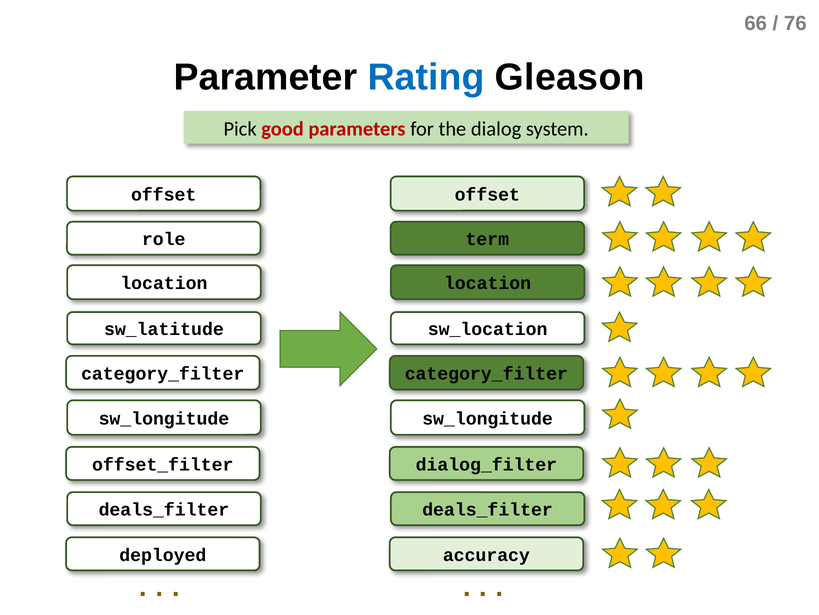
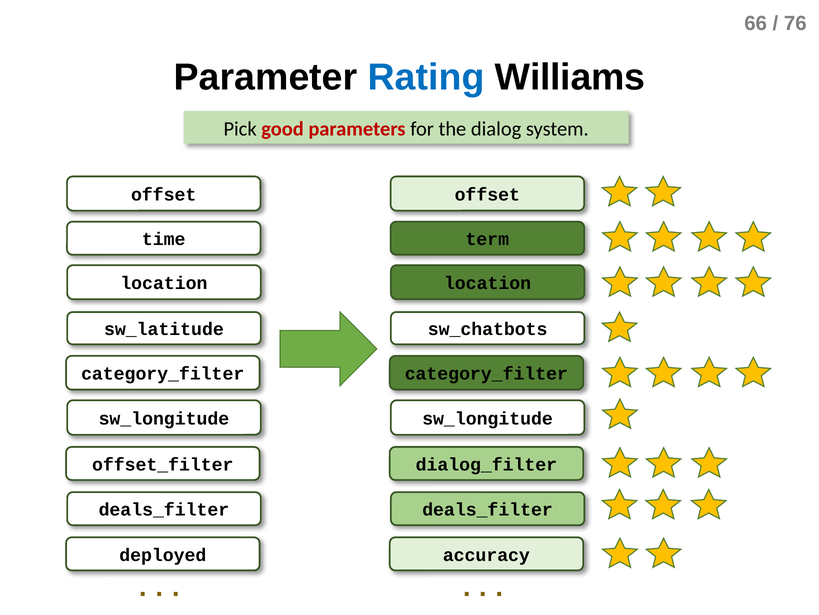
Gleason: Gleason -> Williams (570, 77)
role: role -> time (164, 239)
sw_location: sw_location -> sw_chatbots (488, 329)
